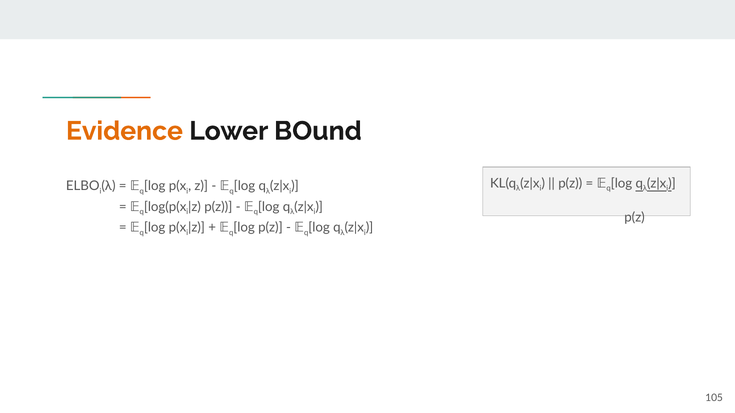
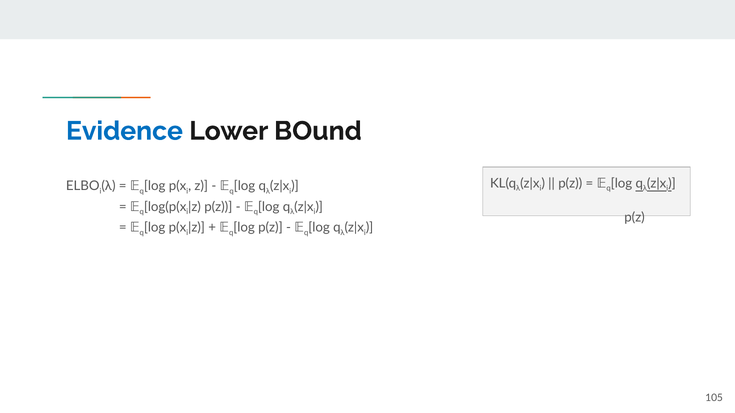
Evidence colour: orange -> blue (124, 131)
